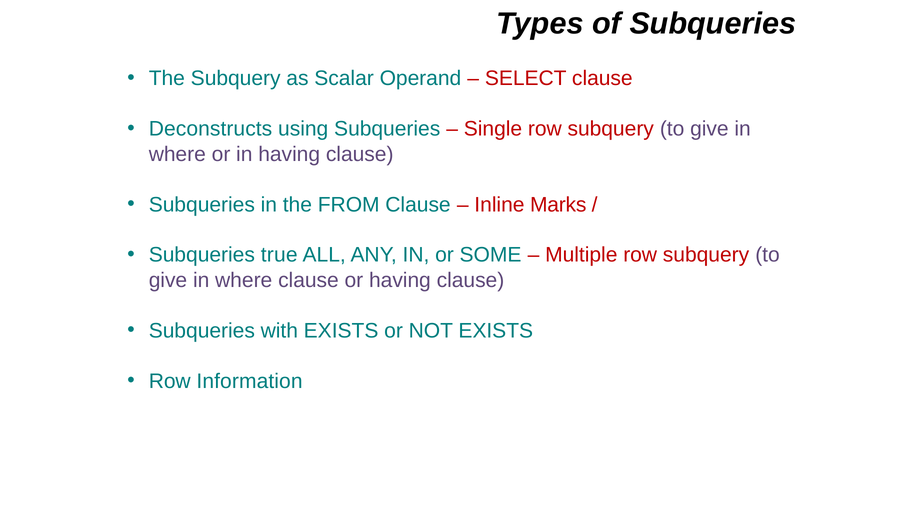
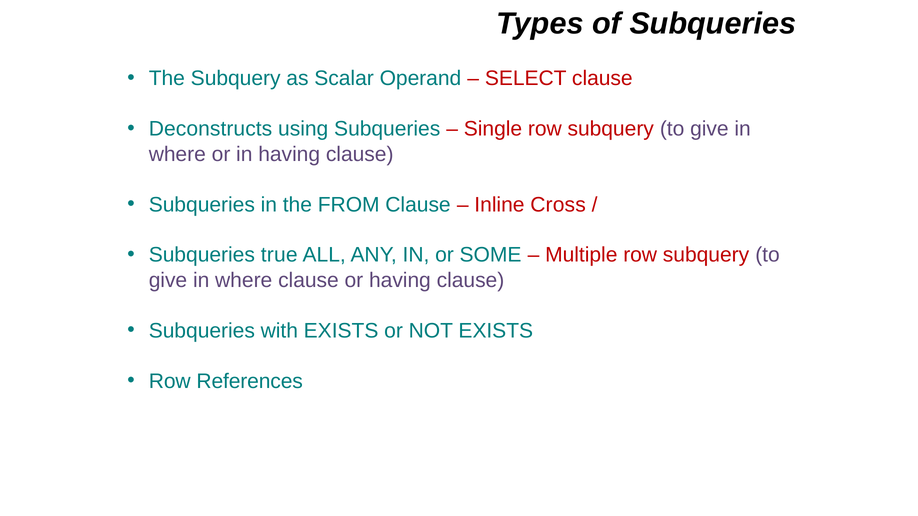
Marks: Marks -> Cross (558, 205)
Information: Information -> References (250, 381)
